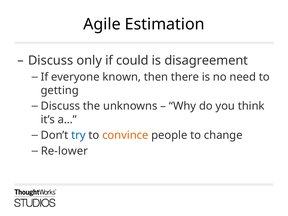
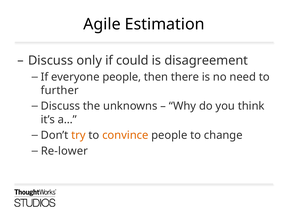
everyone known: known -> people (122, 77)
getting: getting -> further (60, 90)
try colour: blue -> orange (78, 135)
